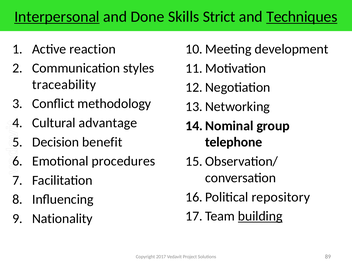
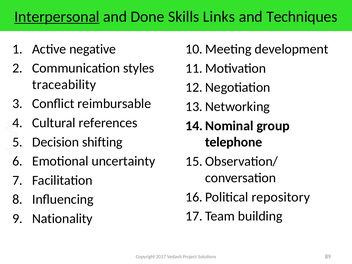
Strict: Strict -> Links (219, 17)
Techniques underline: present -> none (302, 17)
reaction: reaction -> negative (93, 49)
methodology: methodology -> reimbursable (114, 104)
advantage: advantage -> references (108, 123)
benefit: benefit -> shifting (102, 142)
procedures: procedures -> uncertainty (123, 161)
building underline: present -> none (260, 216)
